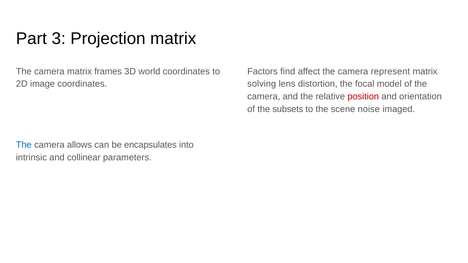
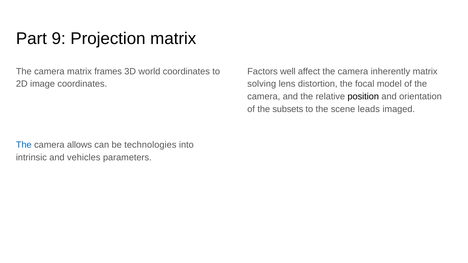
3: 3 -> 9 (59, 39)
find: find -> well (288, 71)
represent: represent -> inherently (390, 71)
position colour: red -> black (363, 97)
noise: noise -> leads (369, 109)
encapsulates: encapsulates -> technologies (150, 145)
collinear: collinear -> vehicles (84, 158)
